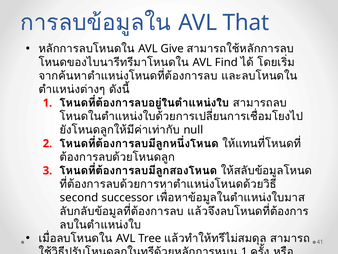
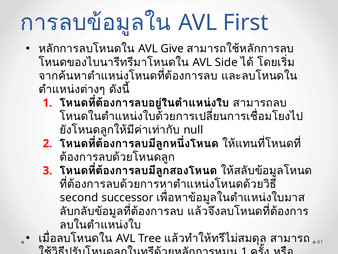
That: That -> First (246, 23)
Find: Find -> Side (226, 62)
